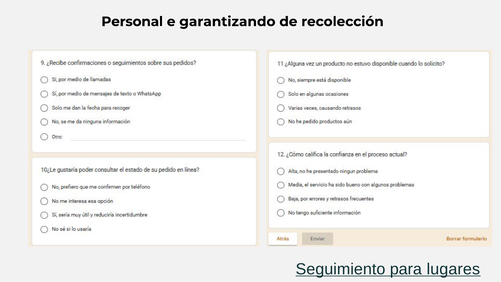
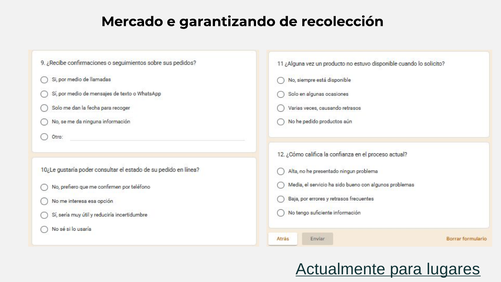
Personal: Personal -> Mercado (132, 22)
Seguimiento: Seguimiento -> Actualmente (341, 269)
